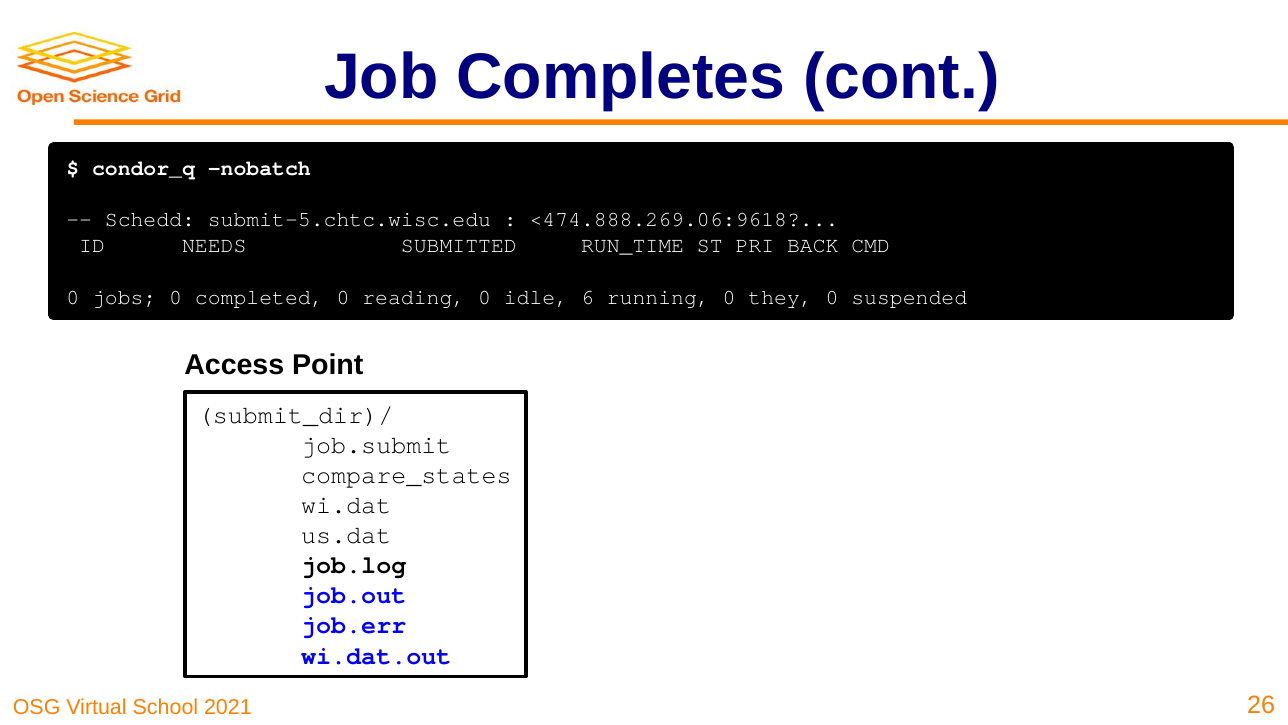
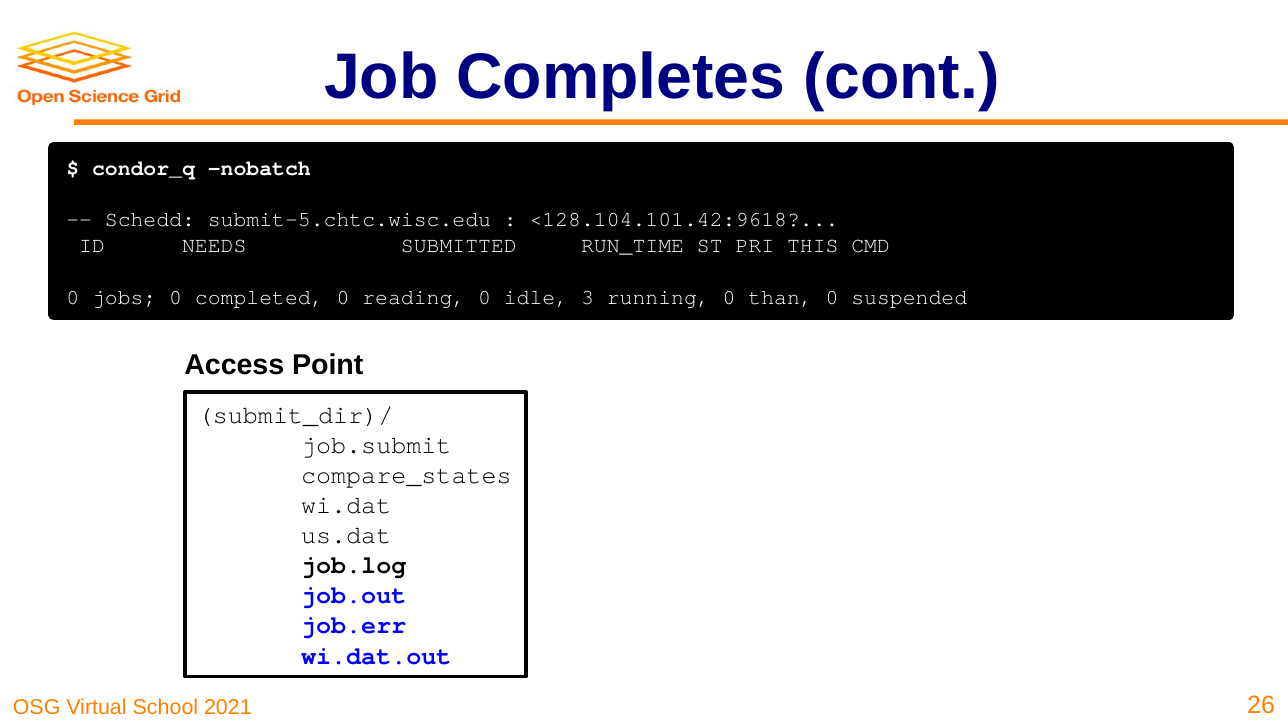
<474.888.269.06:9618: <474.888.269.06:9618 -> <128.104.101.42:9618 (684, 220)
BACK: BACK -> THIS (813, 246)
6: 6 -> 3 (588, 297)
they: they -> than (781, 297)
